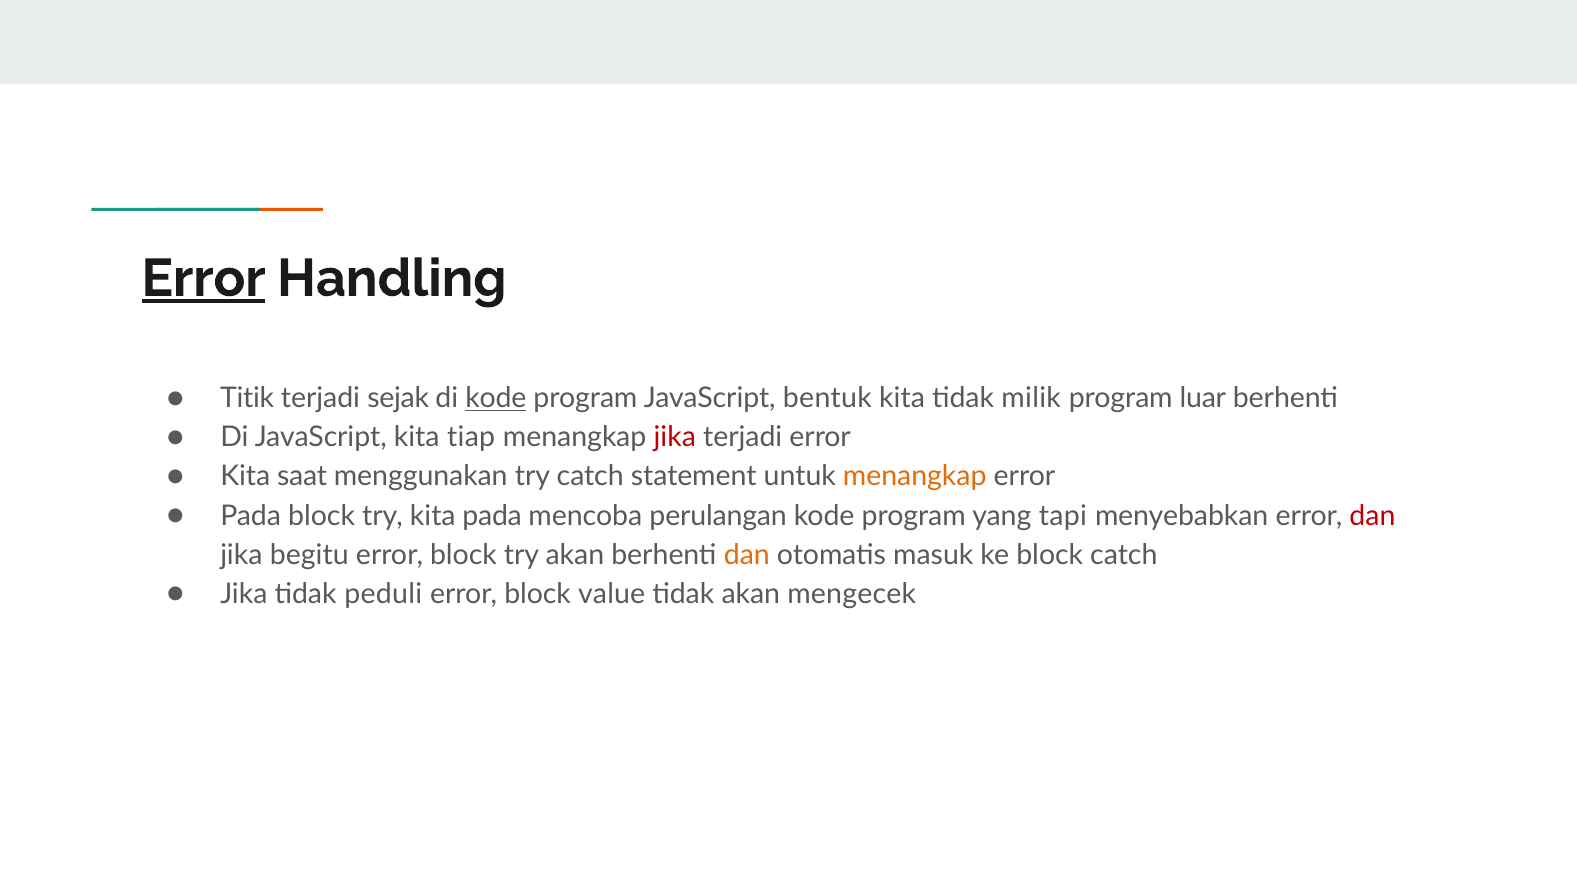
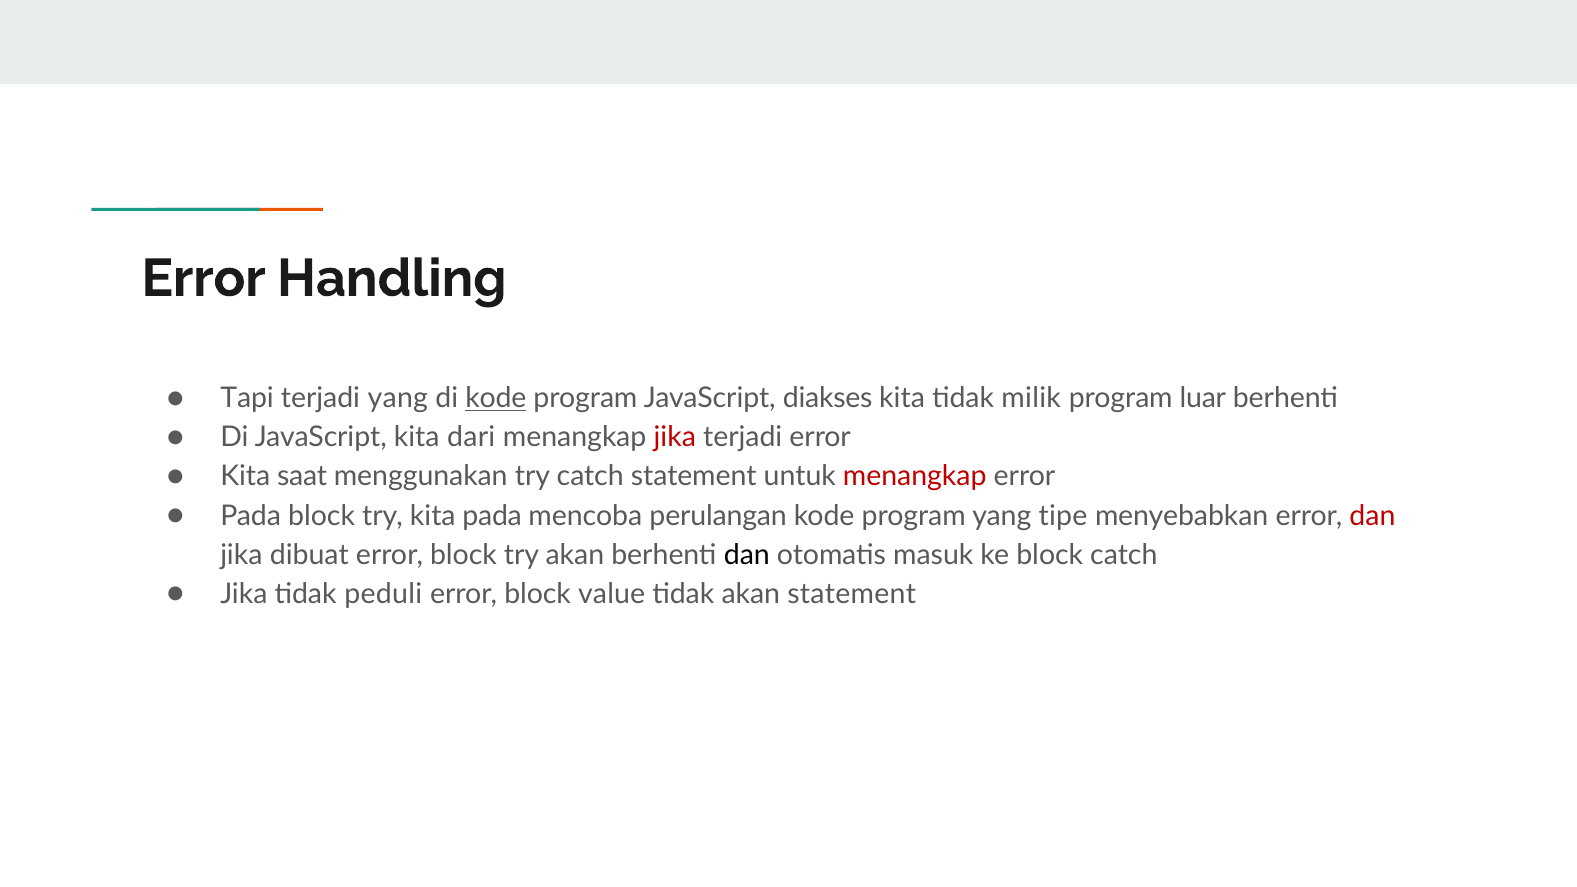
Error underline: present -> none (204, 278)
Titik: Titik -> Tapi (247, 398)
terjadi sejak: sejak -> yang (398, 398)
bentuk: bentuk -> diakses (828, 398)
tiap: tiap -> dari (471, 437)
menangkap colour: orange -> red (915, 477)
tapi: tapi -> tipe (1063, 516)
begitu: begitu -> dibuat (309, 555)
dan colour: orange -> black (747, 555)
akan mengecek: mengecek -> statement (852, 594)
